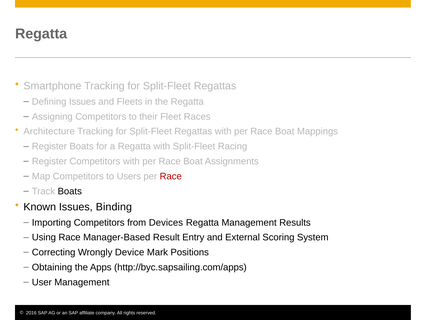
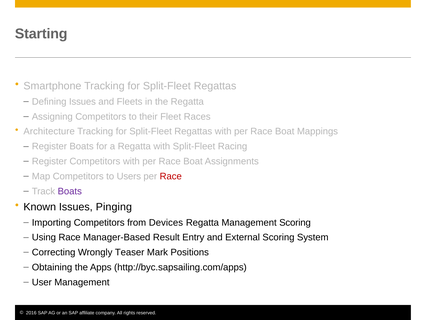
Regatta: Regatta -> Starting (41, 34)
Boats colour: black -> purple (70, 191)
Binding: Binding -> Pinging (114, 207)
Management Results: Results -> Scoring (295, 222)
Device: Device -> Teaser (130, 252)
